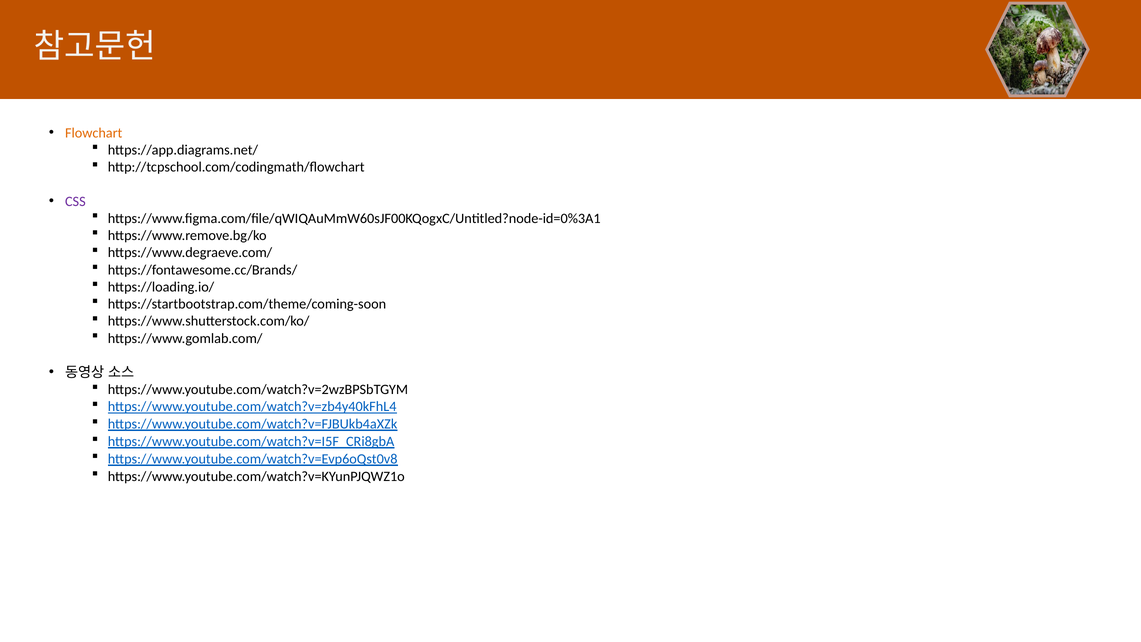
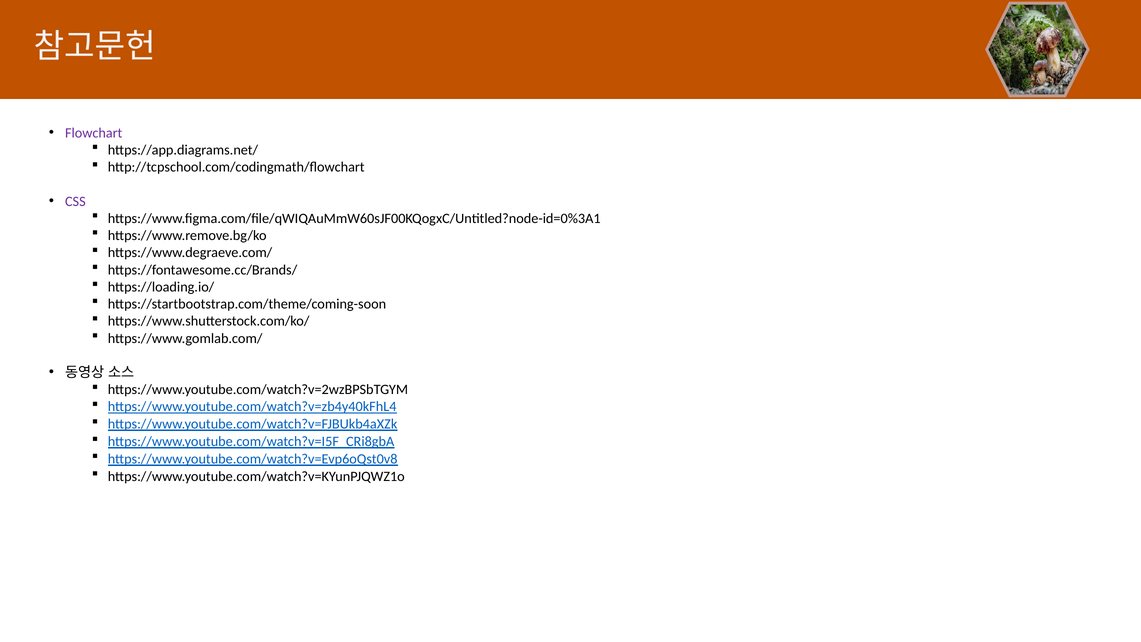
Flowchart colour: orange -> purple (94, 133)
